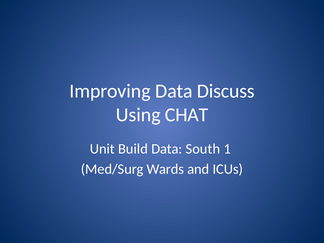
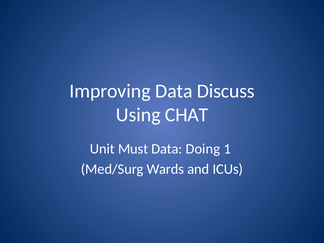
Build: Build -> Must (133, 149)
South: South -> Doing (203, 149)
